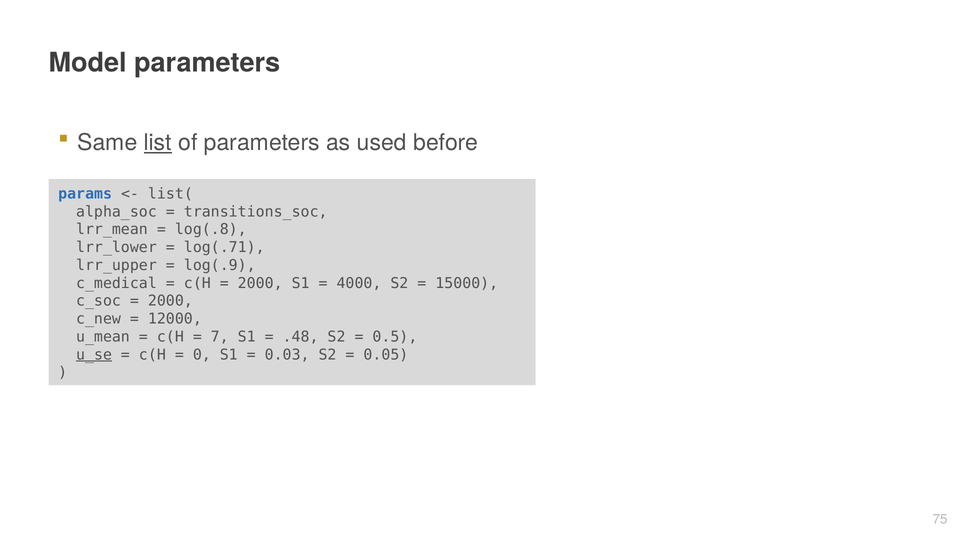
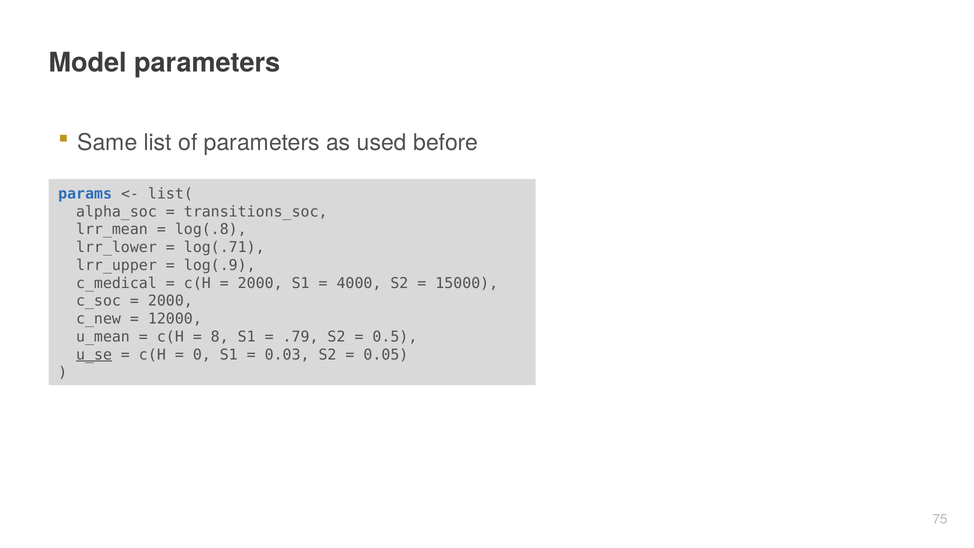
list underline: present -> none (158, 143)
7: 7 -> 8 (220, 337)
.48: .48 -> .79 (301, 337)
